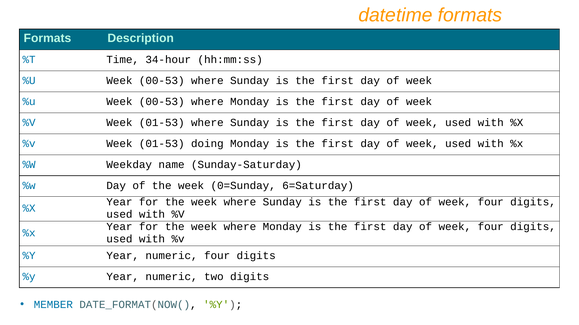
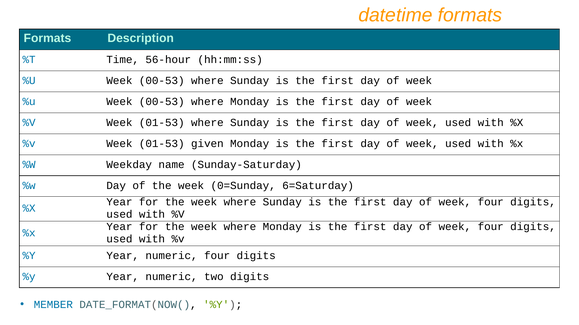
34-hour: 34-hour -> 56-hour (168, 60)
doing: doing -> given (207, 144)
